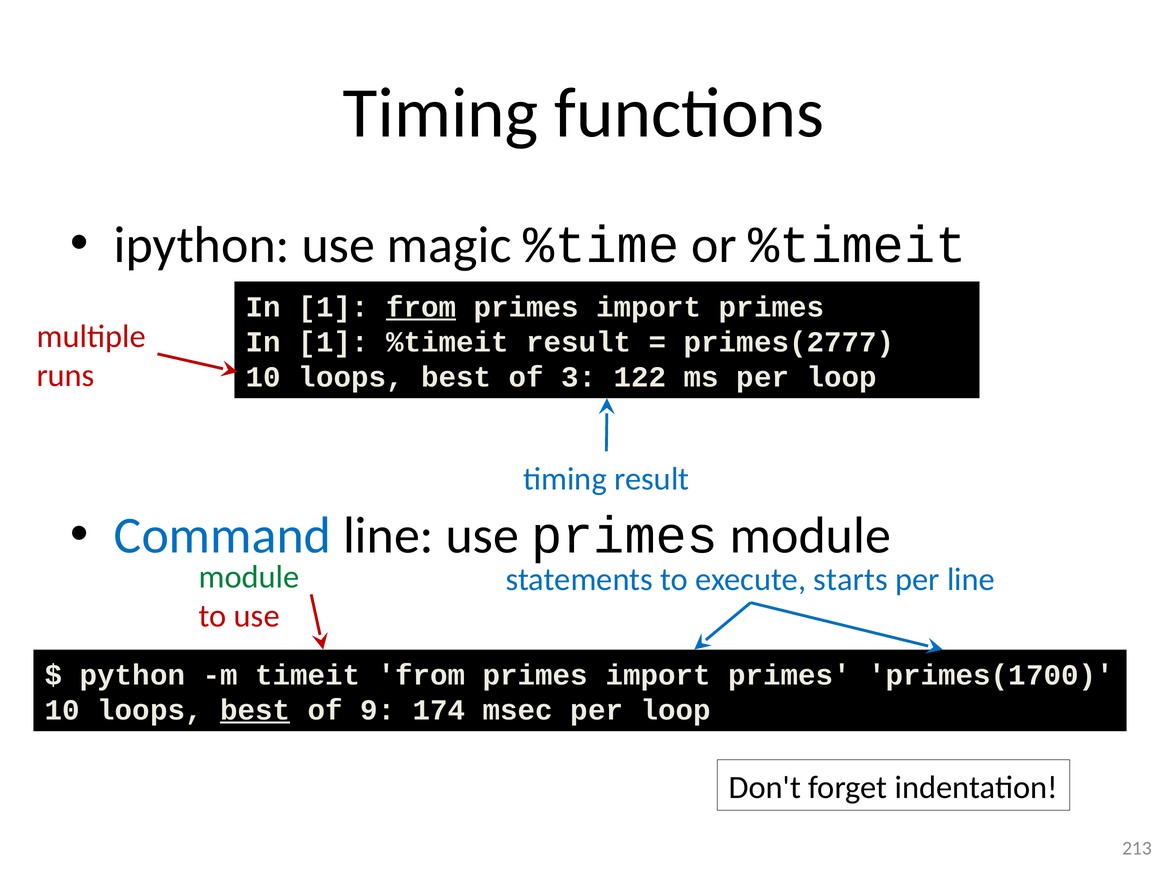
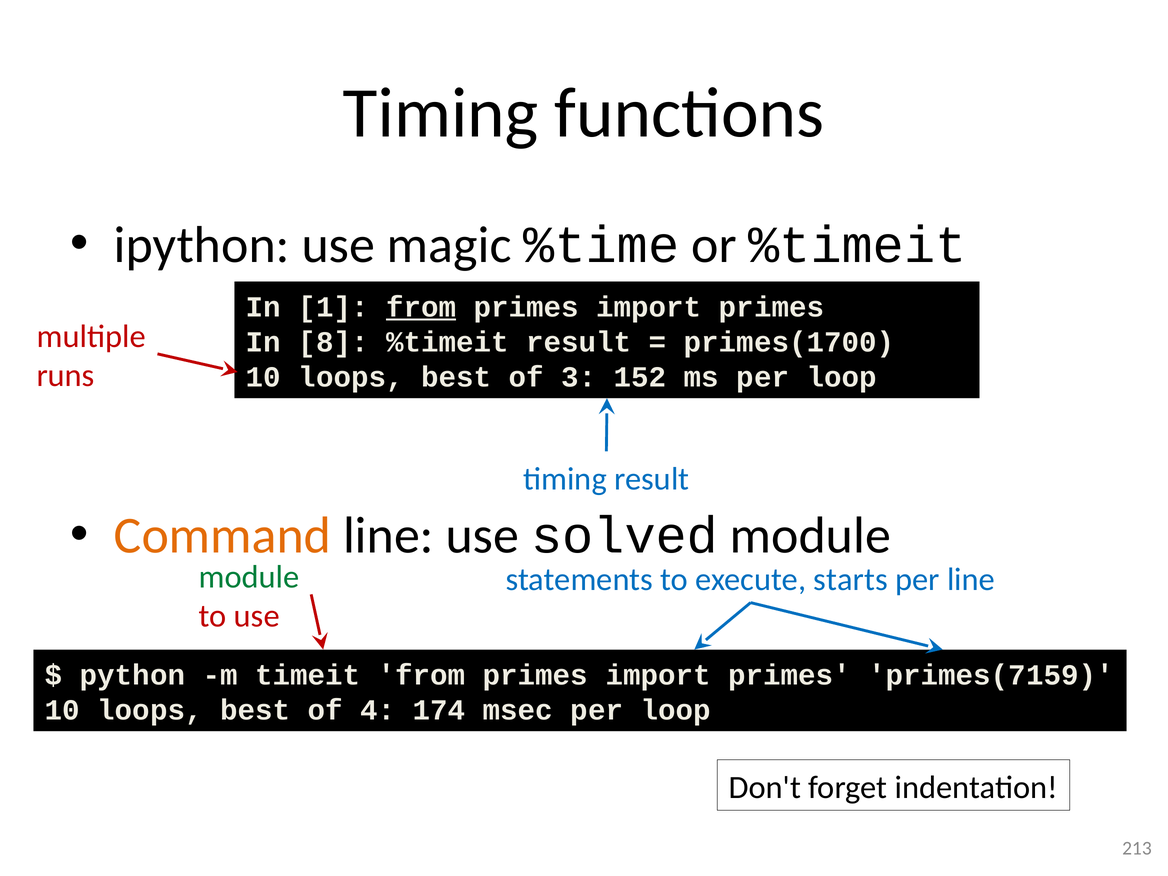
1: 1 -> 8 (334, 342)
primes(2777: primes(2777 -> primes(1700 (789, 342)
122: 122 -> 152 (640, 377)
Command colour: blue -> orange (223, 536)
use primes: primes -> solved (625, 536)
primes(1700: primes(1700 -> primes(7159 (991, 675)
best underline: present -> none (255, 710)
9: 9 -> 4 (378, 710)
